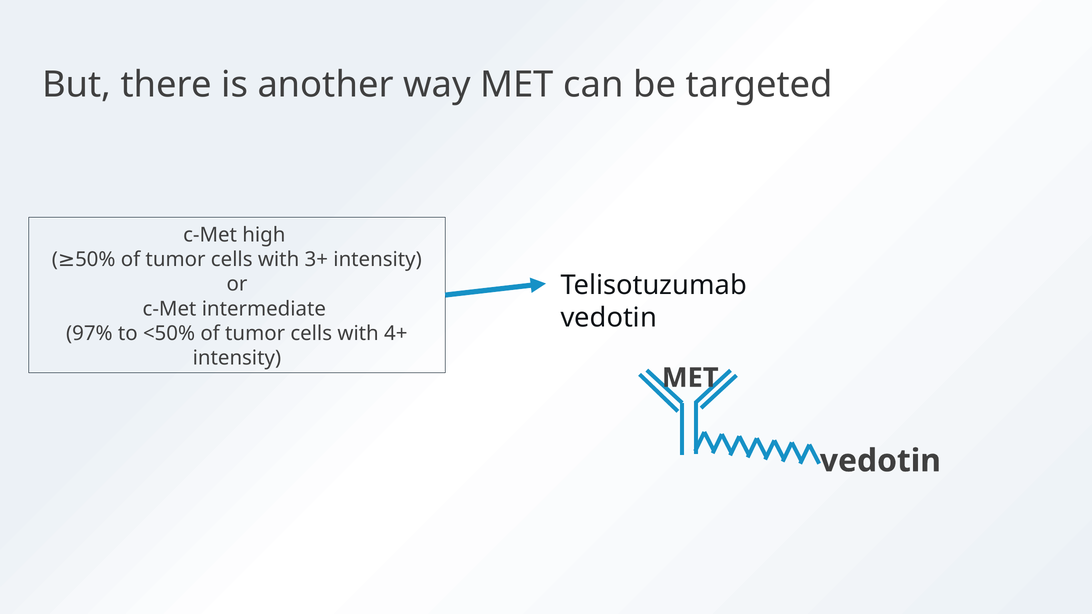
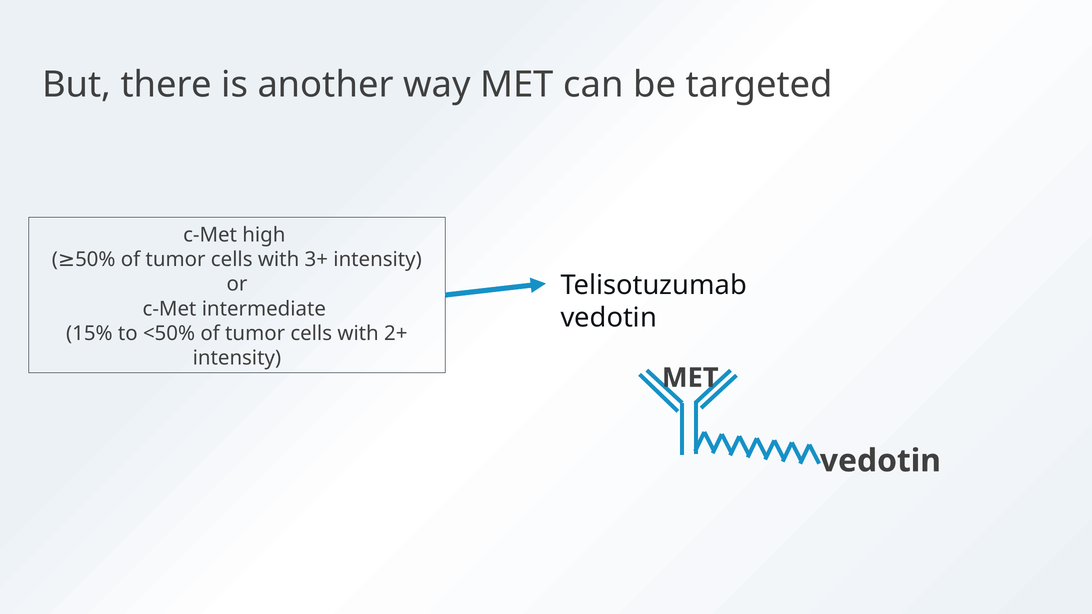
97%: 97% -> 15% (89, 333)
4+: 4+ -> 2+ (396, 333)
